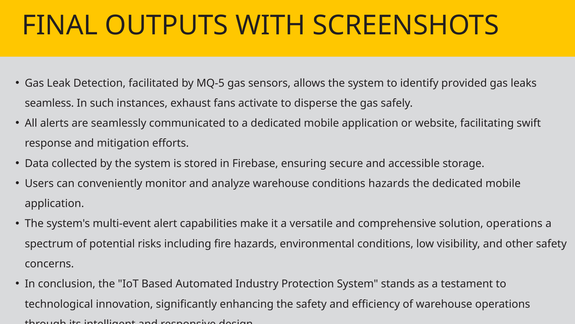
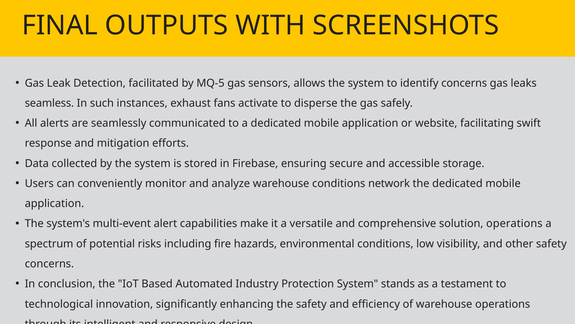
identify provided: provided -> concerns (464, 83)
conditions hazards: hazards -> network (389, 183)
